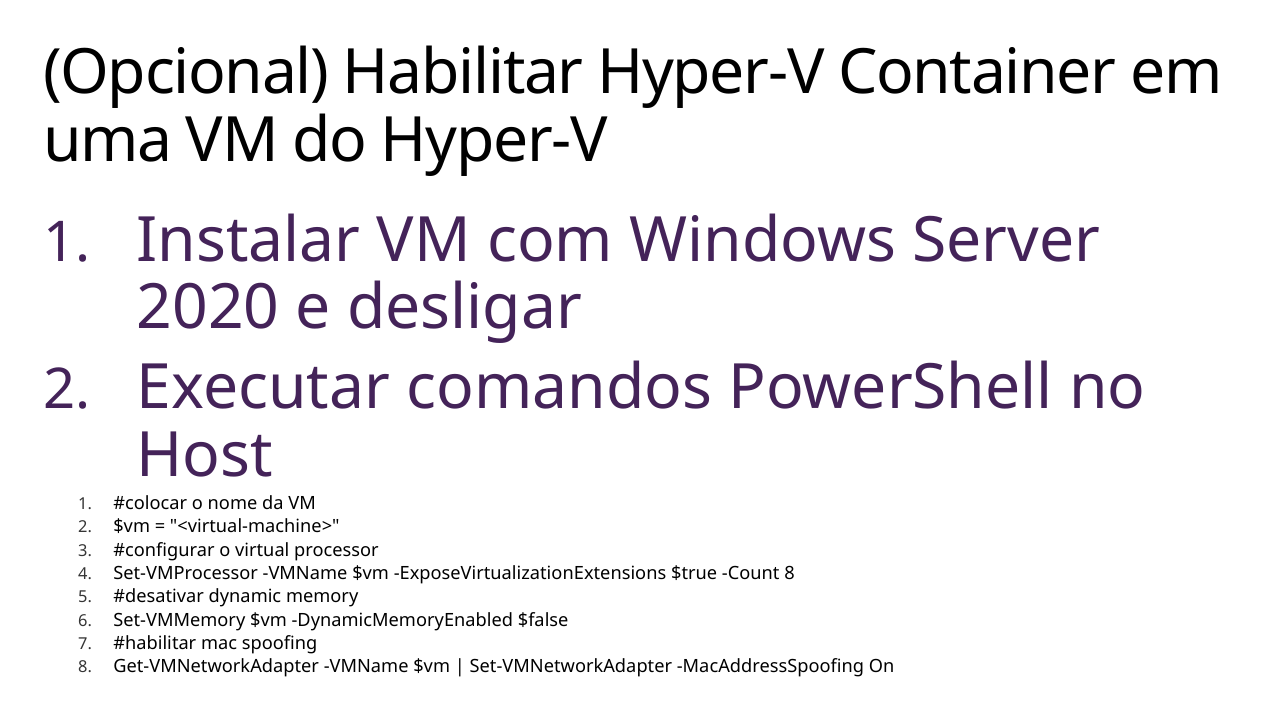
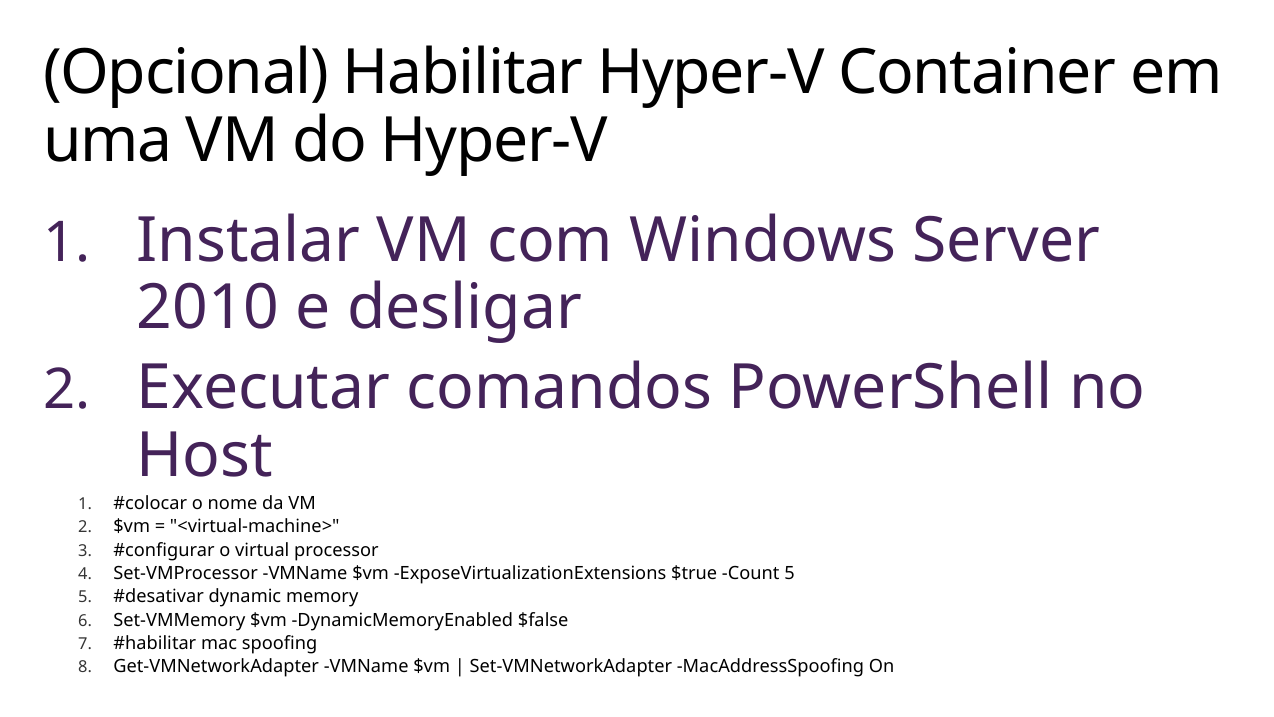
2020: 2020 -> 2010 (208, 308)
Count 8: 8 -> 5 (790, 573)
